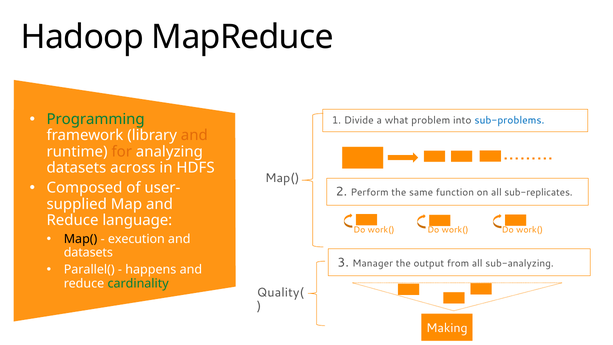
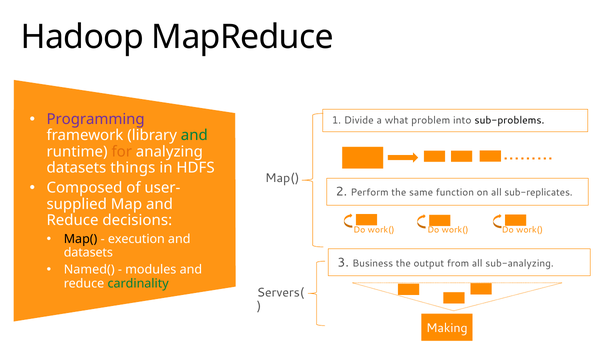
Programming colour: green -> purple (96, 119)
sub-problems colour: blue -> black (509, 120)
and colour: orange -> green (194, 135)
across: across -> things (133, 168)
language: language -> decisions (137, 220)
Manager: Manager -> Business (373, 263)
Parallel(: Parallel( -> Named( (89, 270)
happens: happens -> modules (151, 270)
Quality(: Quality( -> Servers( (281, 292)
